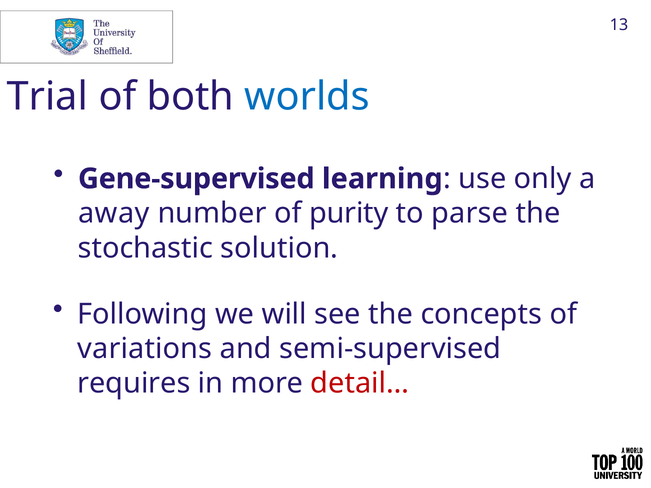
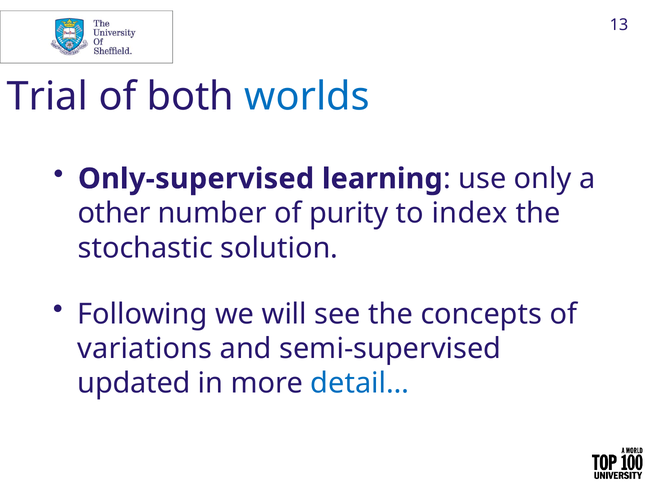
Gene-supervised: Gene-supervised -> Only-supervised (196, 179)
away: away -> other (114, 214)
parse: parse -> index (470, 214)
requires: requires -> updated (134, 384)
detail… colour: red -> blue (360, 384)
